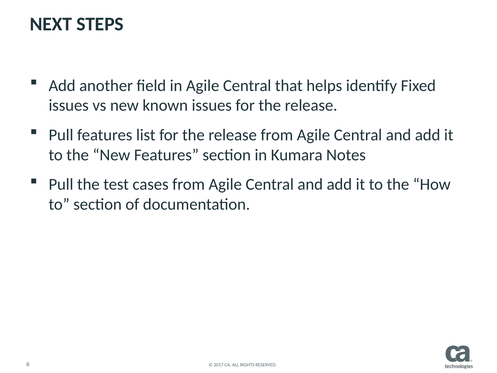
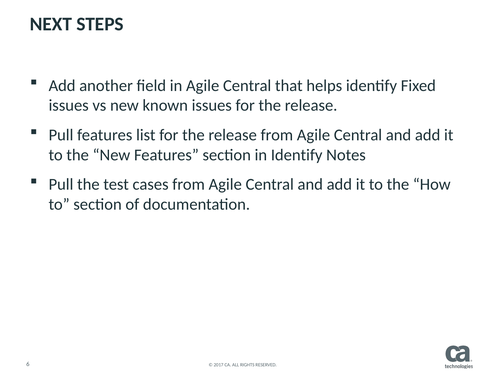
in Kumara: Kumara -> Identify (297, 155)
